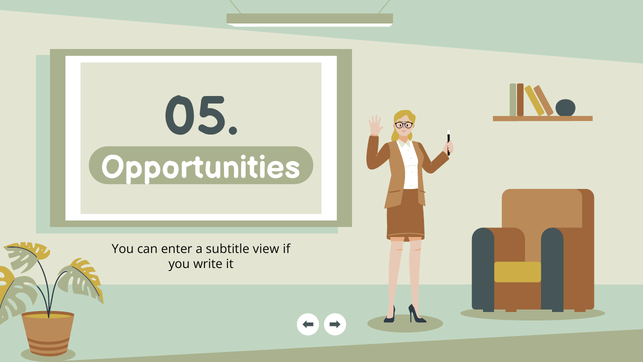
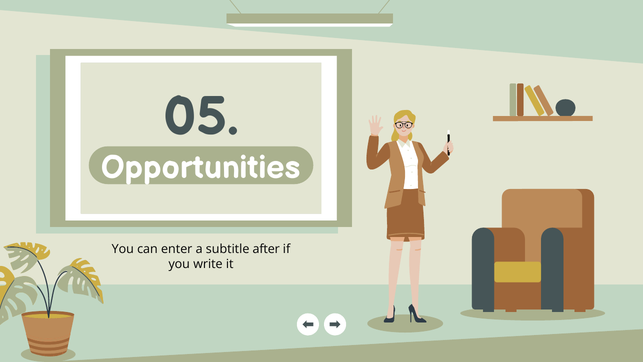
view: view -> after (266, 249)
